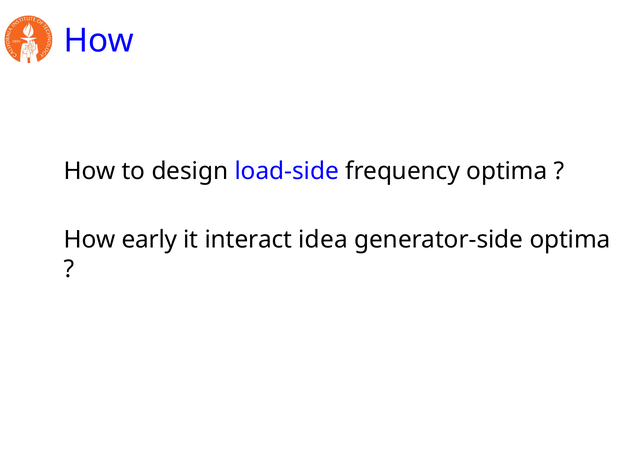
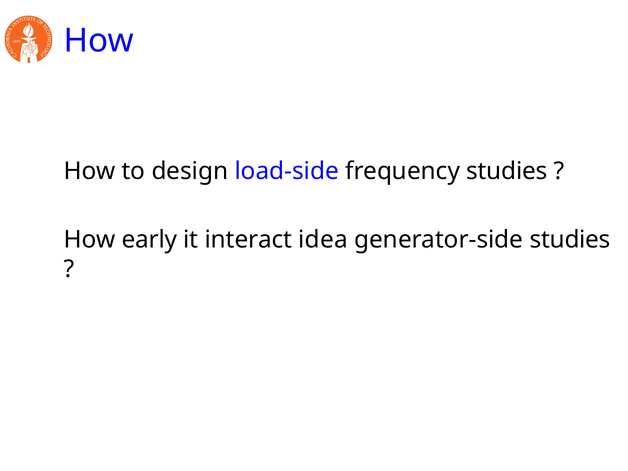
frequency optima: optima -> studies (507, 171)
generator-side optima: optima -> studies (570, 240)
